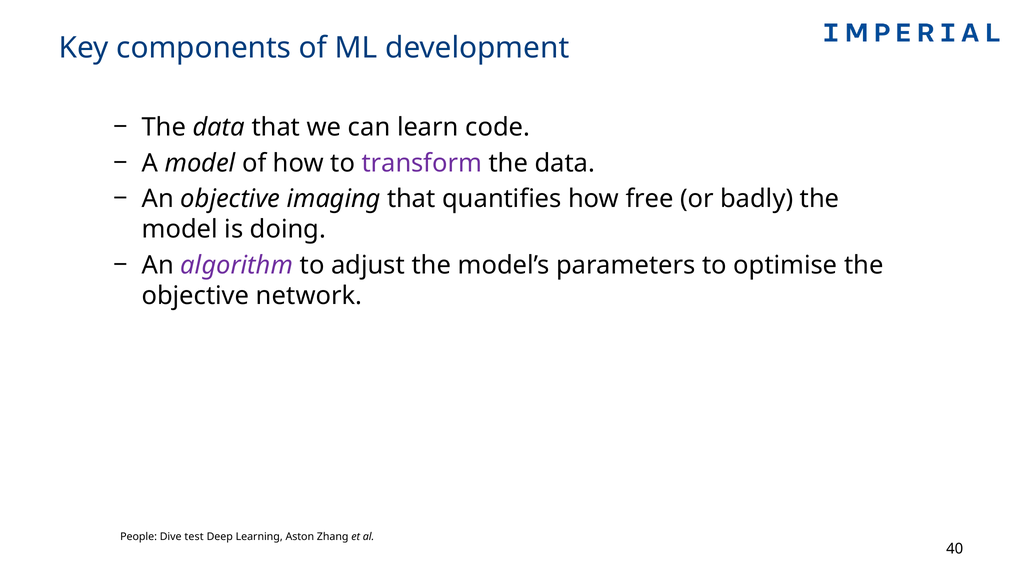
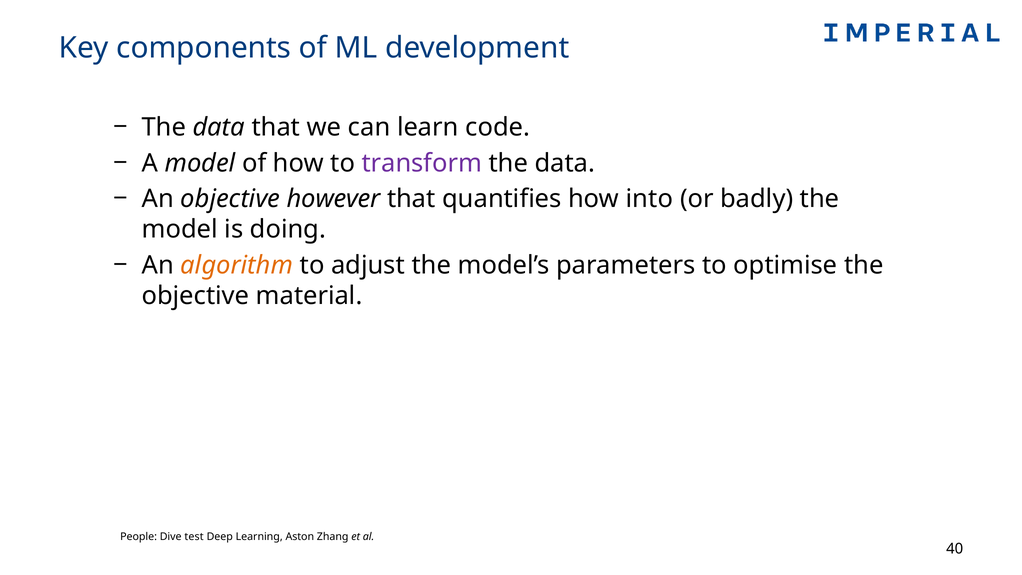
imaging: imaging -> however (334, 199)
free: free -> into (649, 199)
algorithm colour: purple -> orange (237, 265)
network: network -> material (309, 296)
